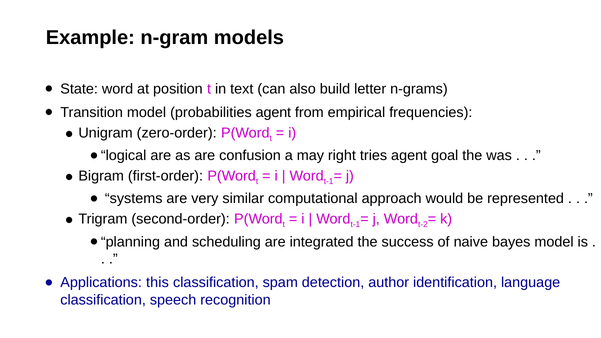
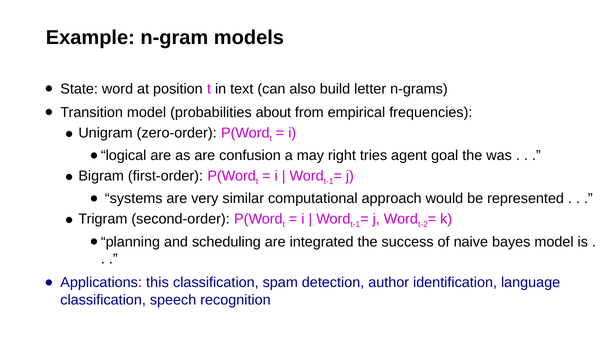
probabilities agent: agent -> about (273, 112)
